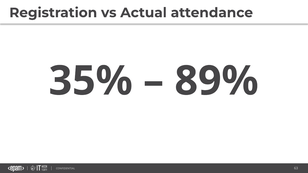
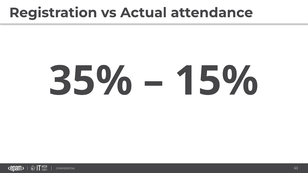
89%: 89% -> 15% (217, 81)
